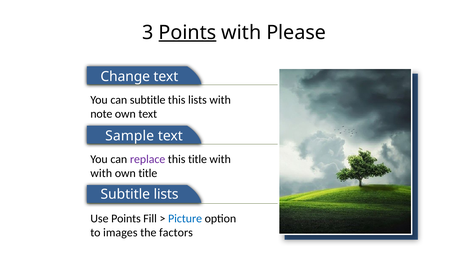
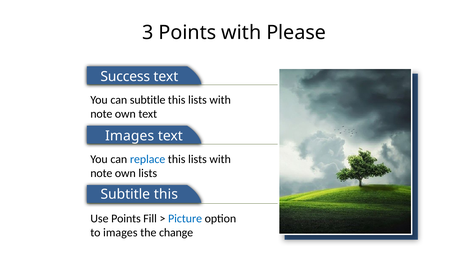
Points underline: present -> none (187, 32)
Change: Change -> Success (125, 76)
Sample: Sample -> Images (130, 136)
replace colour: purple -> blue (148, 159)
title: title -> lists (197, 159)
with: with -> note (101, 173)
own title: title -> lists (148, 173)
lists: lists -> this (166, 194)
factors: factors -> change (176, 232)
